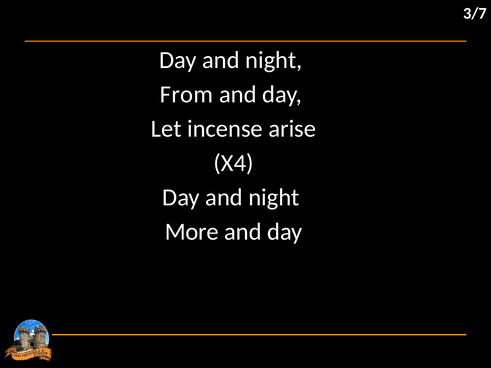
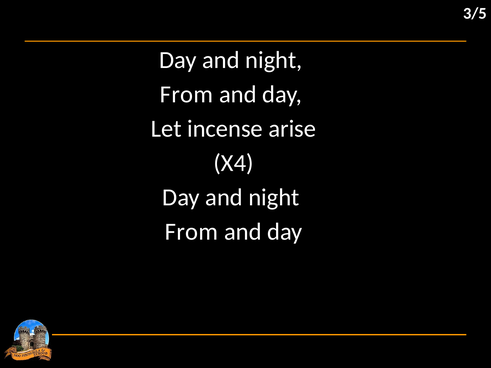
3/7: 3/7 -> 3/5 (475, 13)
More: More -> From (191, 232)
